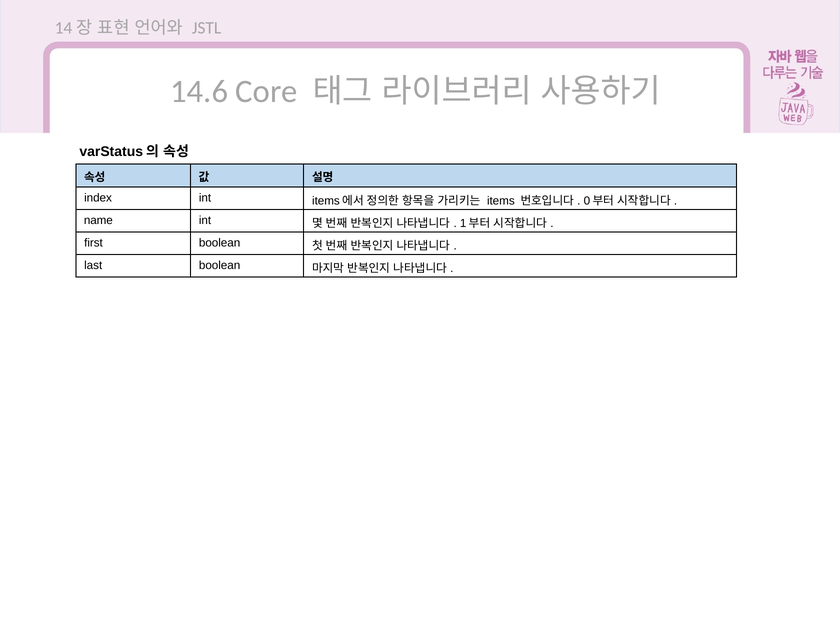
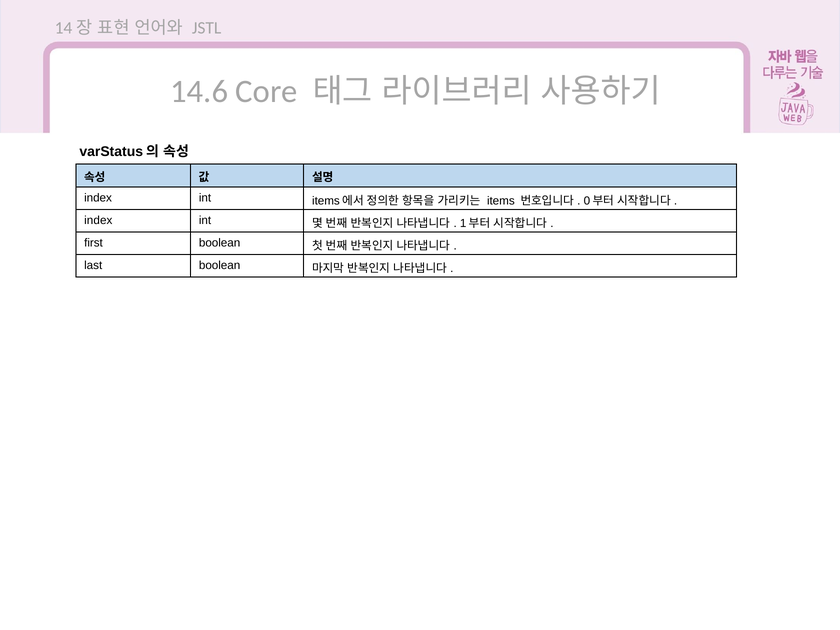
name: name -> index (98, 220)
